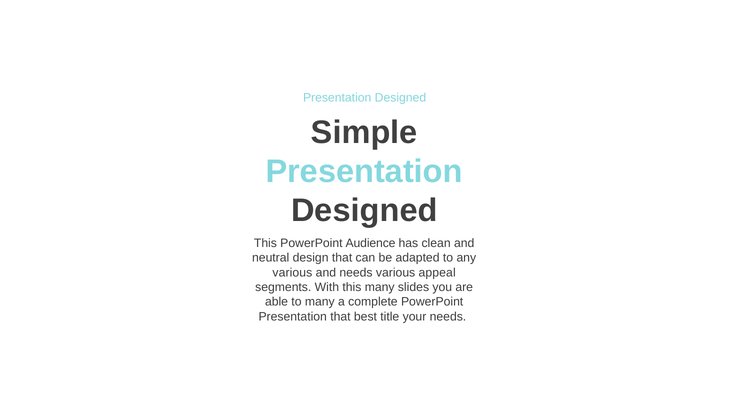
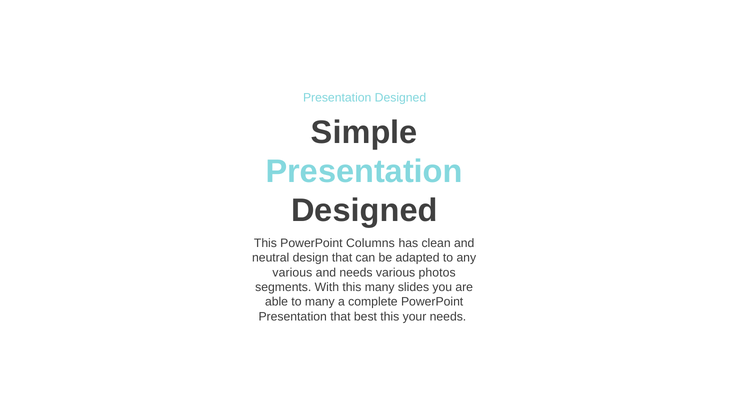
Audience: Audience -> Columns (370, 243)
appeal: appeal -> photos (437, 272)
best title: title -> this (390, 316)
